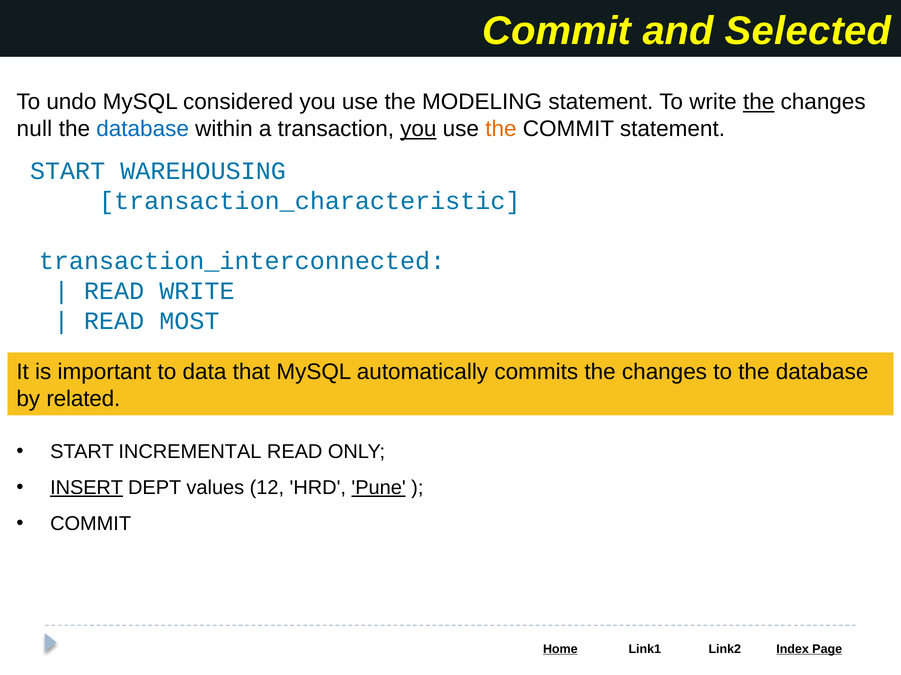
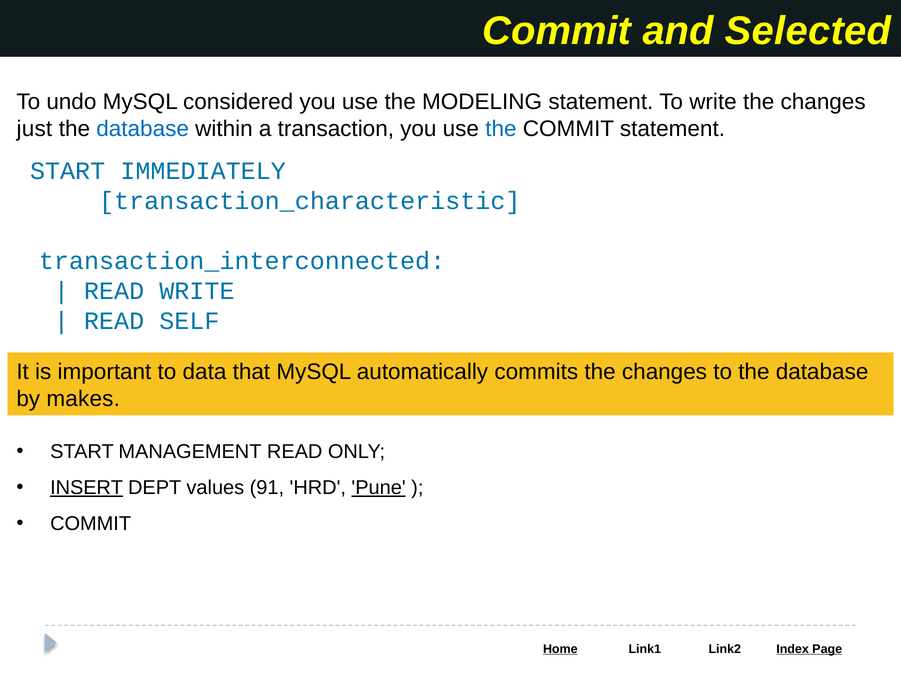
the underline: present -> none (759, 102)
null: null -> just (34, 129)
you underline: present -> none (418, 129)
the colour: orange -> blue (501, 129)
WAREHOUSING: WAREHOUSING -> IMMEDIATELY (203, 171)
MOST: MOST -> SELF (189, 322)
related: related -> makes (83, 399)
INCREMENTAL: INCREMENTAL -> MANAGEMENT (190, 452)
12: 12 -> 91 (267, 488)
